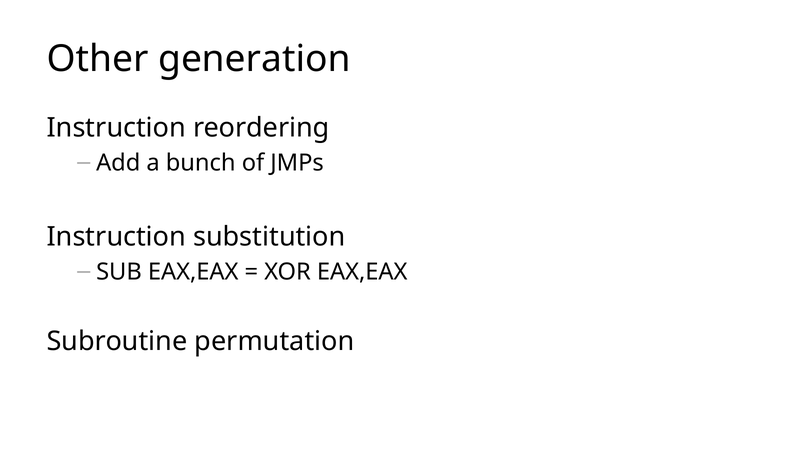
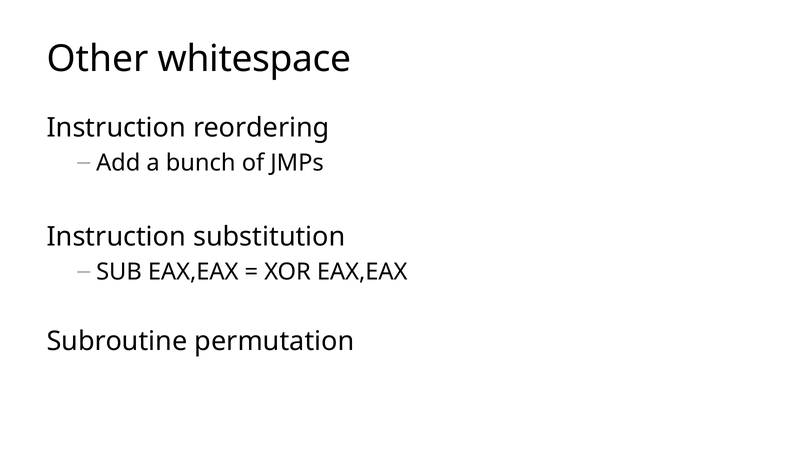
generation: generation -> whitespace (255, 59)
